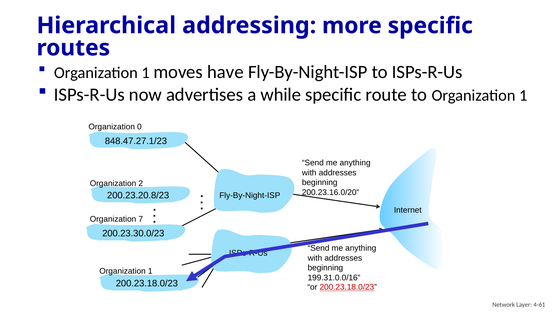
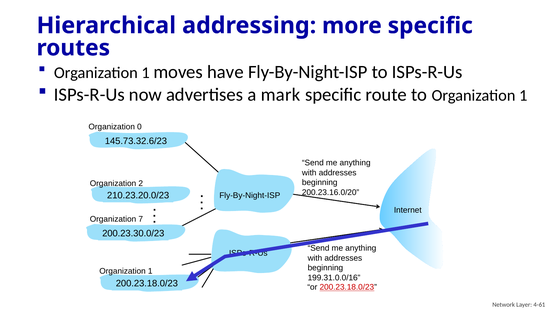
while: while -> mark (281, 95)
848.47.27.1/23: 848.47.27.1/23 -> 145.73.32.6/23 (136, 141)
200.23.20.8/23: 200.23.20.8/23 -> 210.23.20.0/23 (138, 195)
